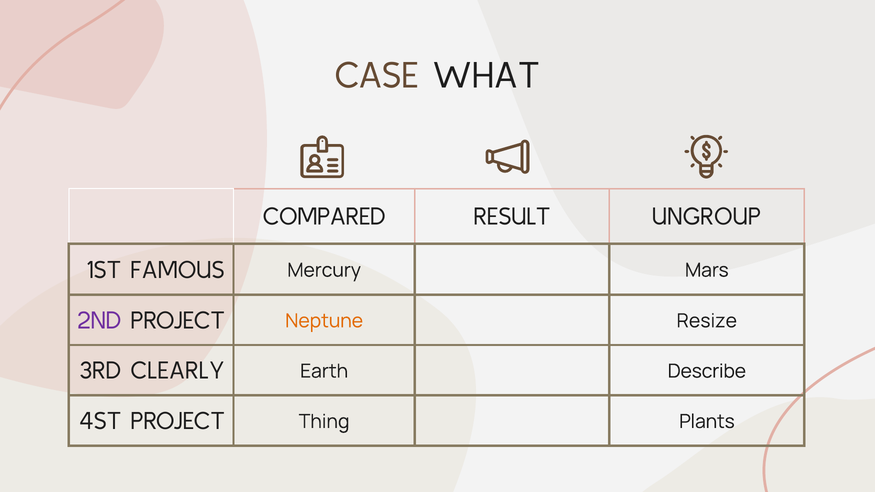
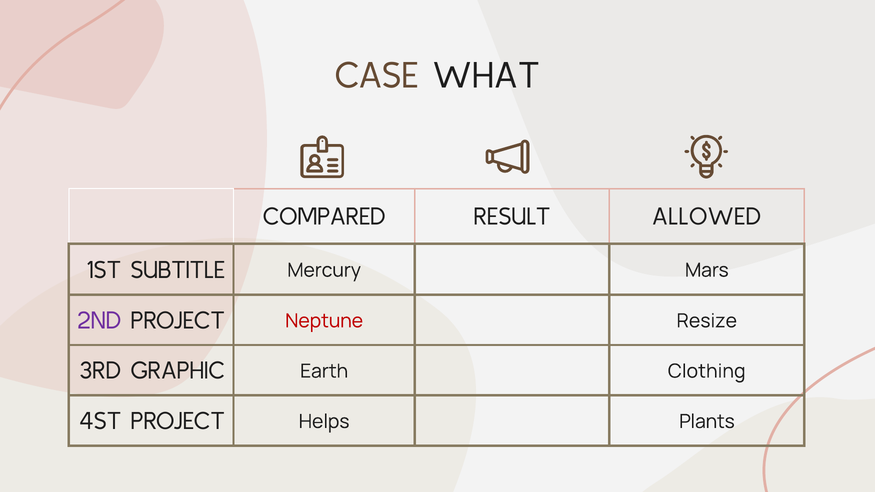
UNGROUP: UNGROUP -> ALLOWED (707, 217)
FAMOUS: FAMOUS -> SUBTITLE (178, 270)
Neptune colour: orange -> red (324, 321)
CLEARLY: CLEARLY -> GRAPHIC (178, 371)
Describe: Describe -> Clothing (707, 371)
Thing: Thing -> Helps (324, 422)
